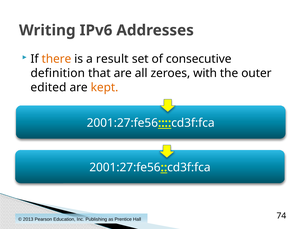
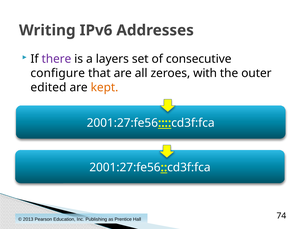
there colour: orange -> purple (56, 59)
result: result -> layers (112, 59)
definition: definition -> configure (58, 73)
